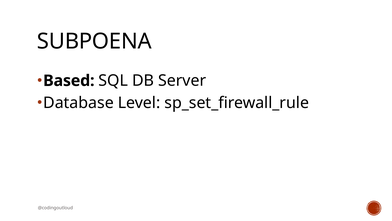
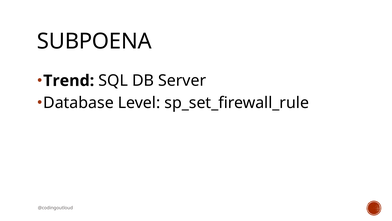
Based: Based -> Trend (69, 81)
